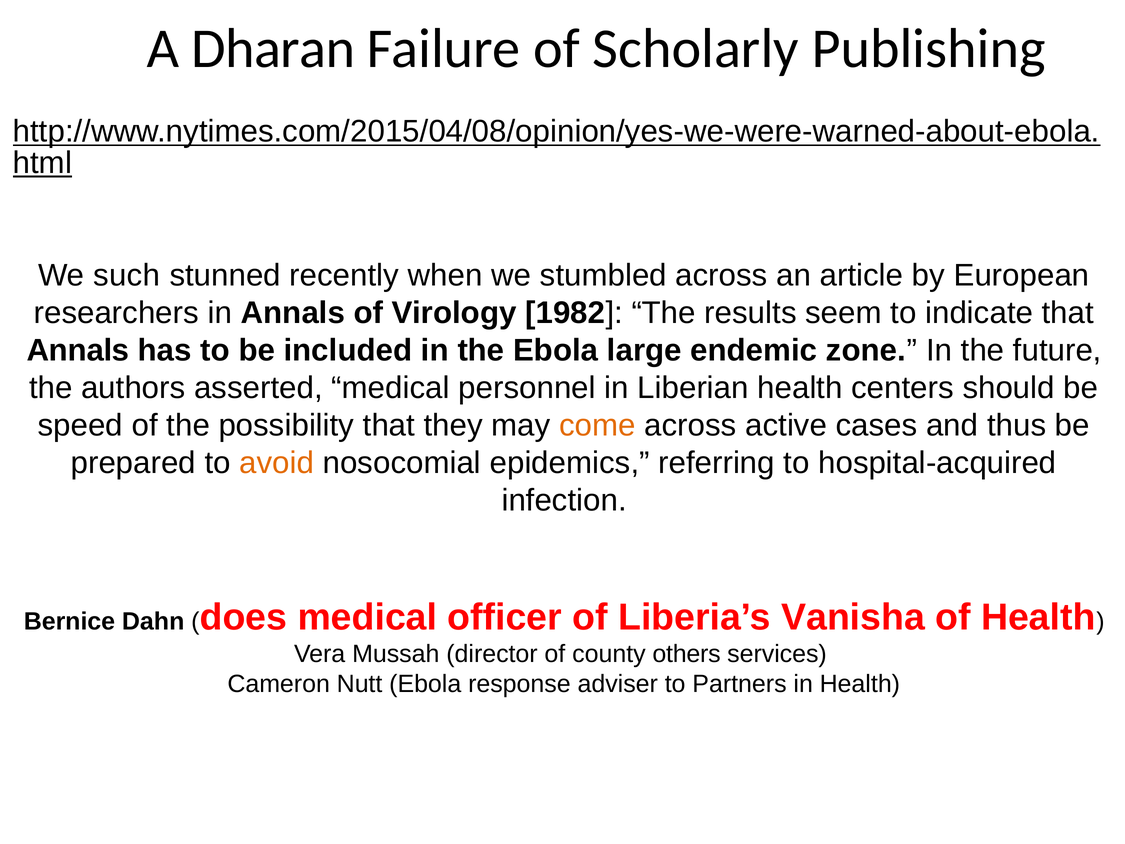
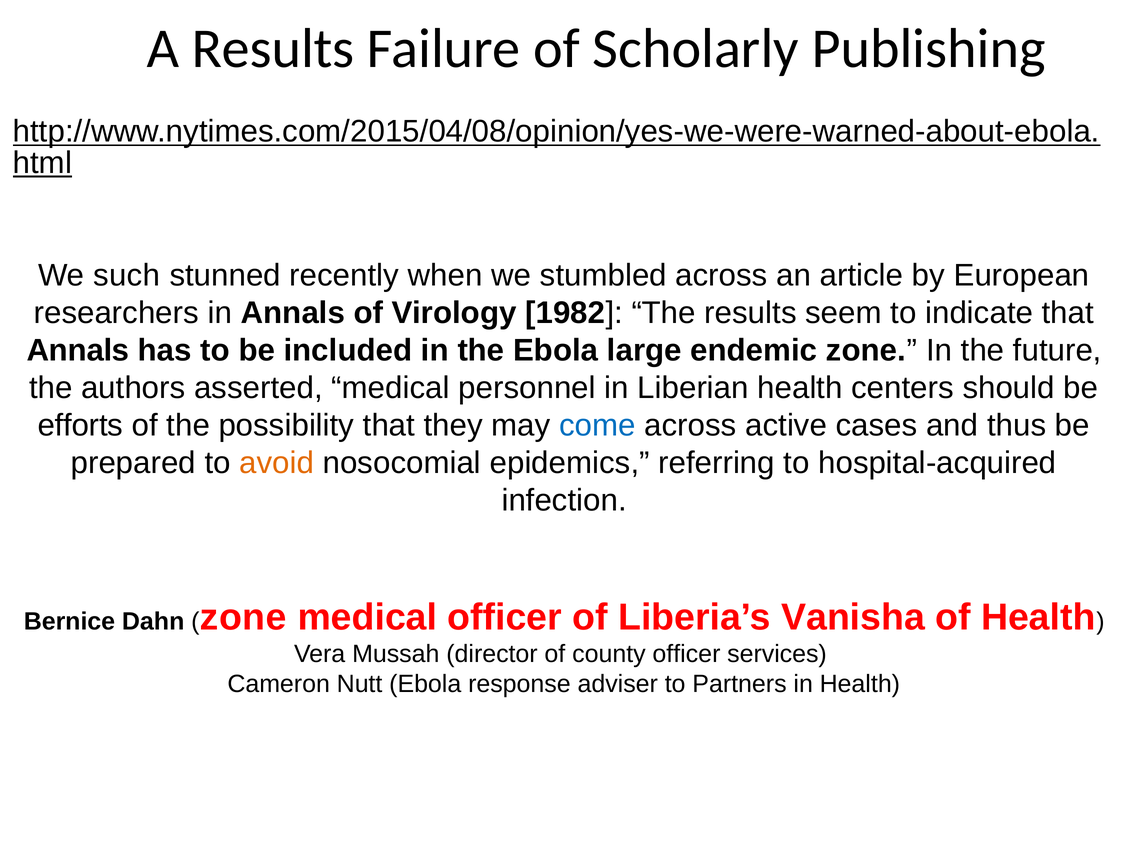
A Dharan: Dharan -> Results (273, 48)
speed: speed -> efforts (80, 425)
come colour: orange -> blue (598, 425)
does: does -> zone (243, 617)
county others: others -> officer (686, 654)
